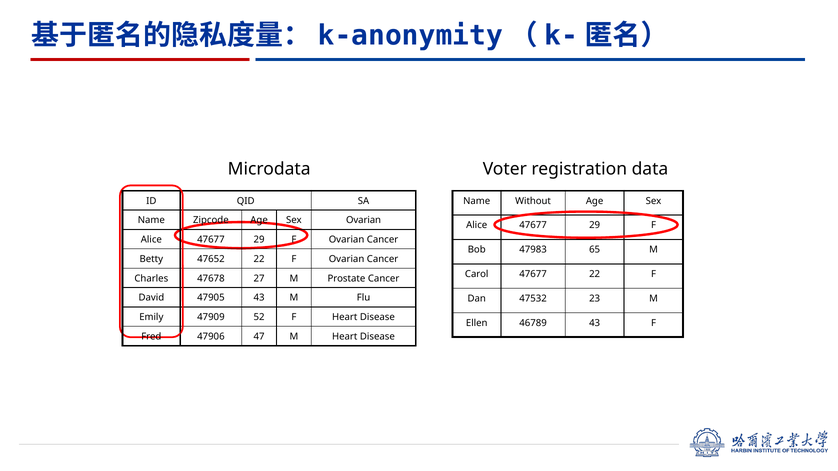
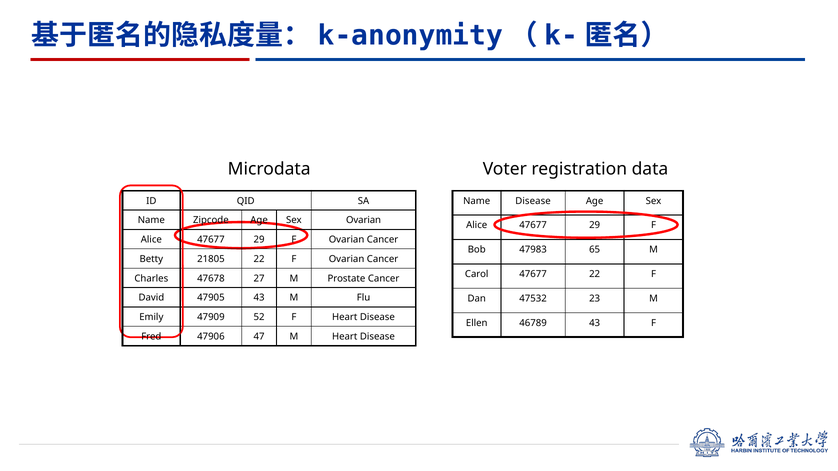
Name Without: Without -> Disease (533, 201)
47652: 47652 -> 21805 (211, 259)
